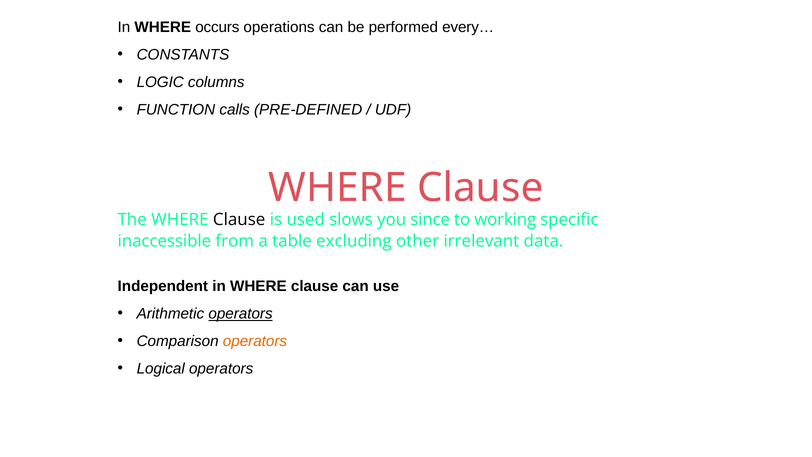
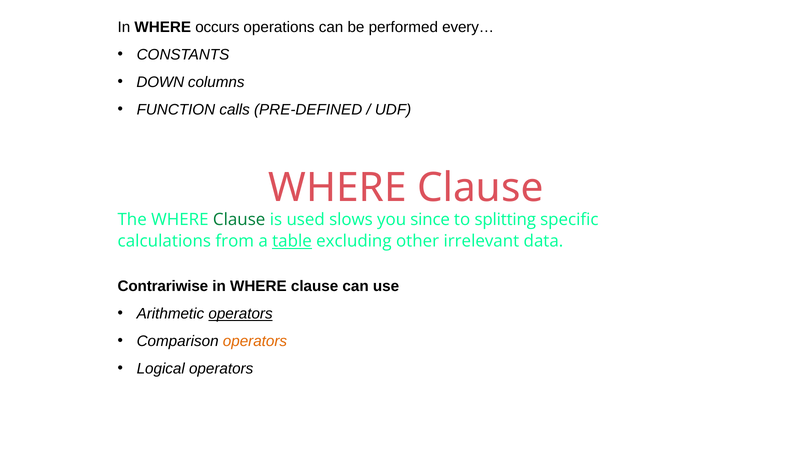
LOGIC: LOGIC -> DOWN (160, 82)
Clause colour: black -> green (239, 219)
working: working -> splitting (505, 219)
inaccessible: inaccessible -> calculations (164, 241)
table underline: none -> present (292, 241)
Independent: Independent -> Contrariwise (163, 286)
